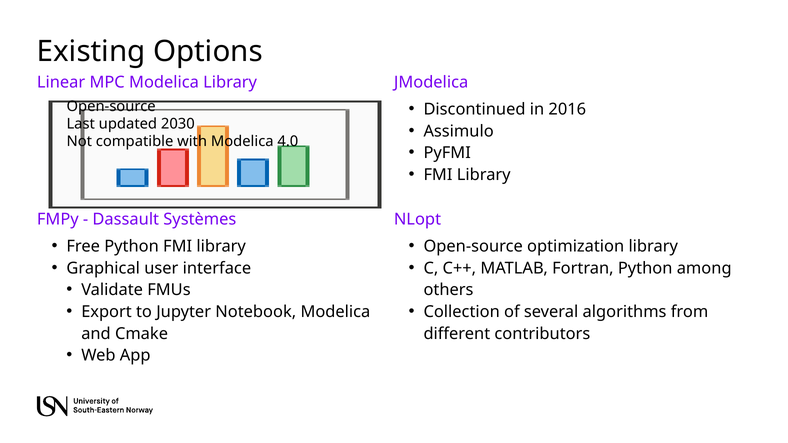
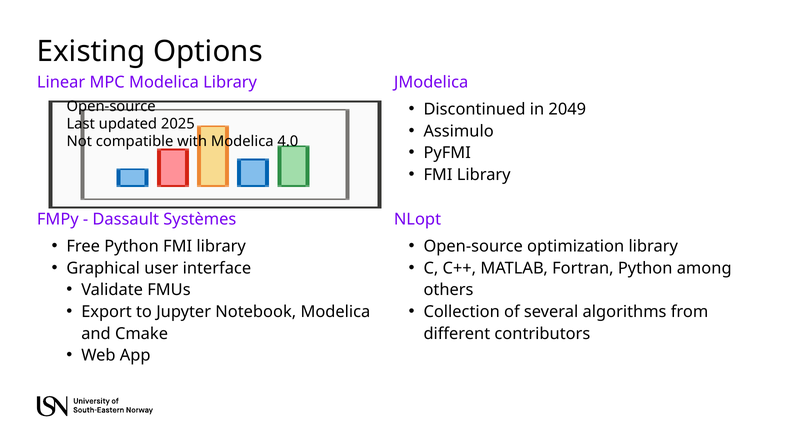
2016: 2016 -> 2049 (567, 109)
2030: 2030 -> 2025 (178, 124)
